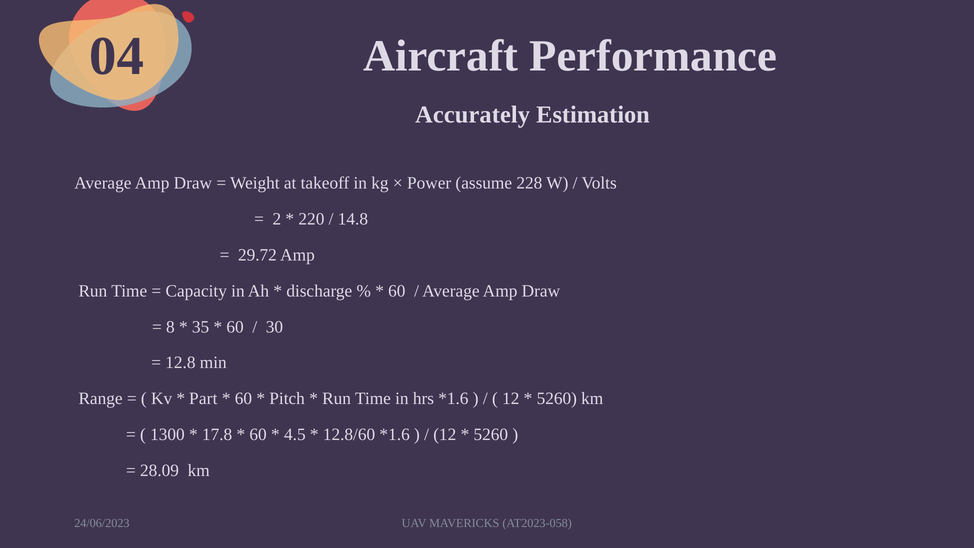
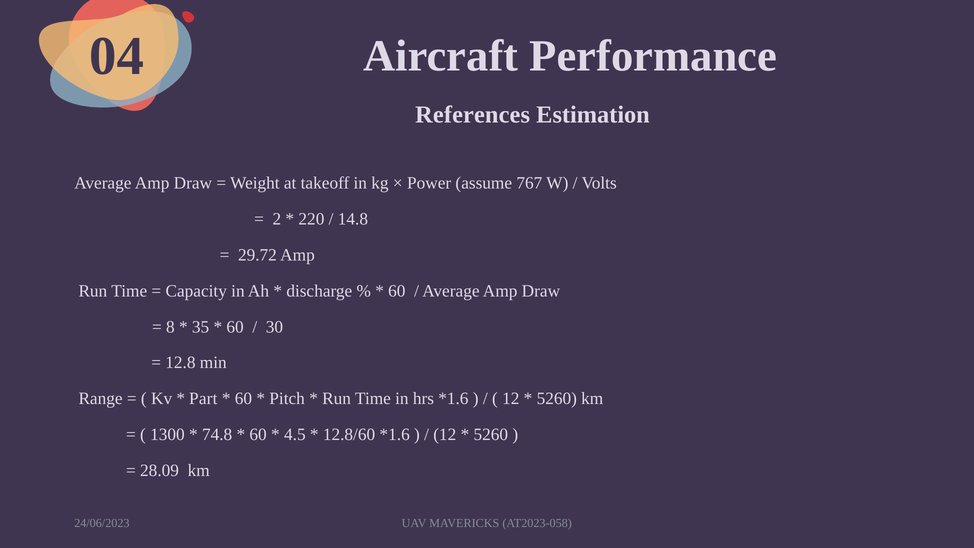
Accurately: Accurately -> References (473, 115)
228: 228 -> 767 (529, 183)
17.8: 17.8 -> 74.8 (217, 435)
